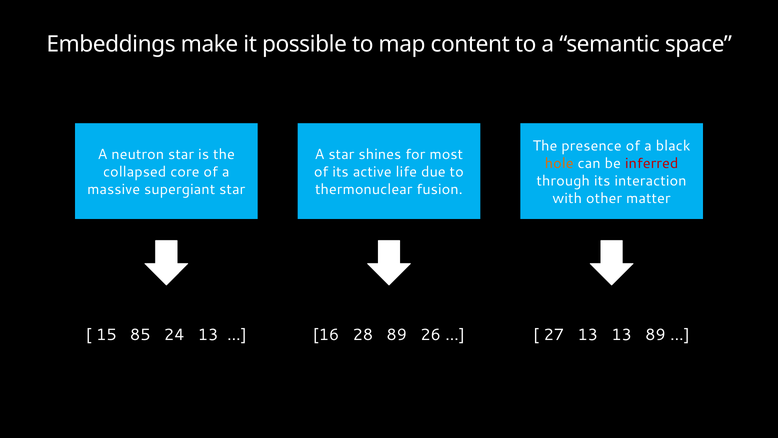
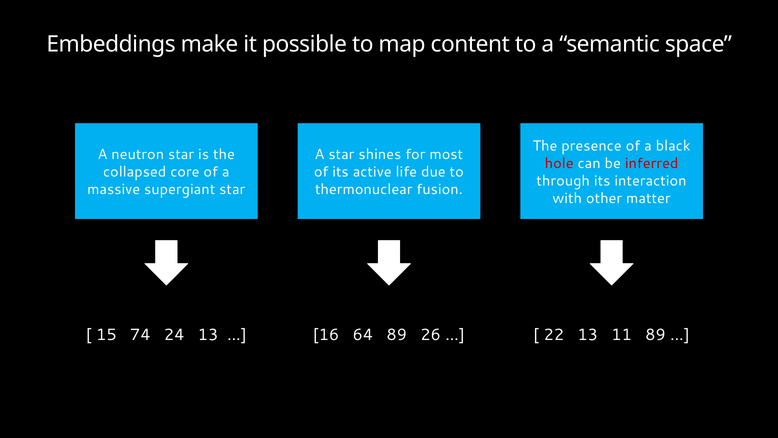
hole colour: orange -> red (559, 163)
85: 85 -> 74 (140, 335)
28: 28 -> 64 (363, 335)
27: 27 -> 22 (554, 335)
13 13: 13 -> 11 (622, 335)
